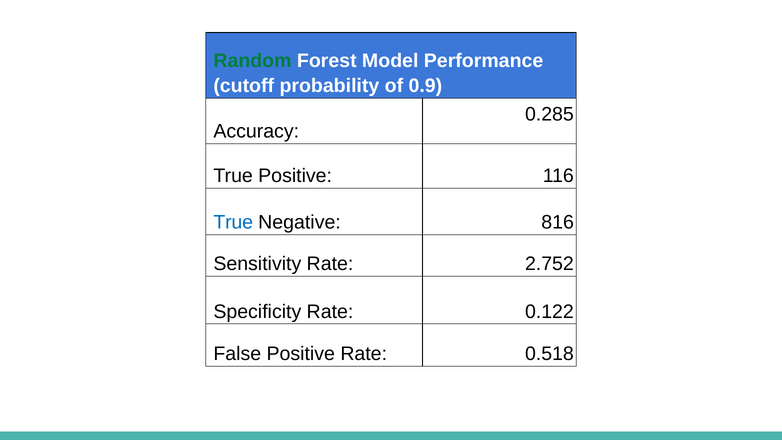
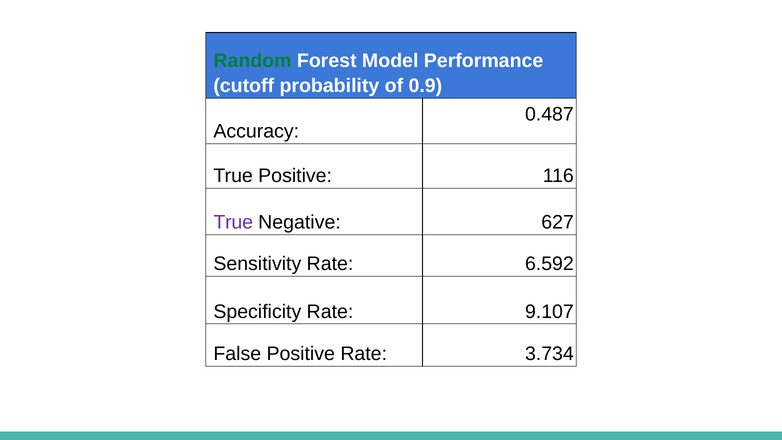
0.285: 0.285 -> 0.487 (549, 114)
True colour: blue -> purple (233, 222)
816: 816 -> 627 (558, 222)
2.752: 2.752 -> 6.592 (549, 264)
0.122: 0.122 -> 9.107 (549, 312)
0.518: 0.518 -> 3.734 (549, 354)
